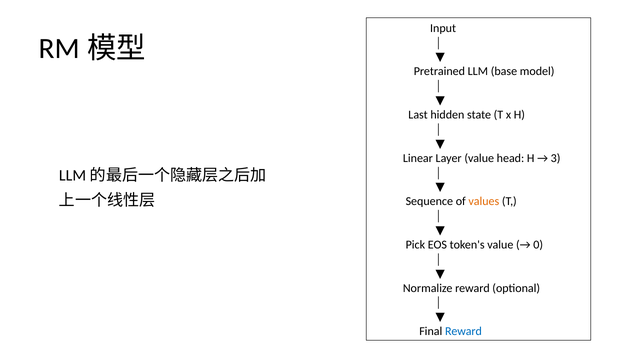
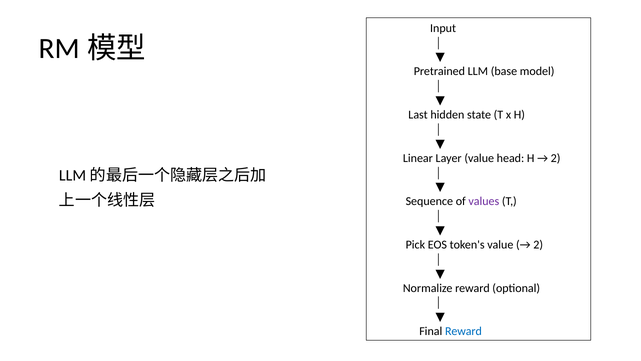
3: 3 -> 2 (556, 158)
values colour: orange -> purple (484, 201)
0: 0 -> 2 (538, 244)
